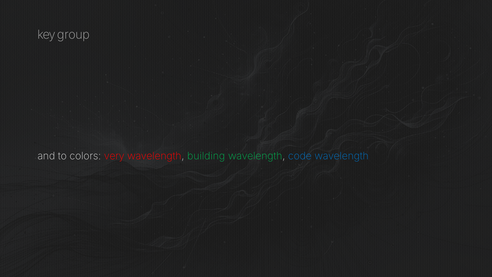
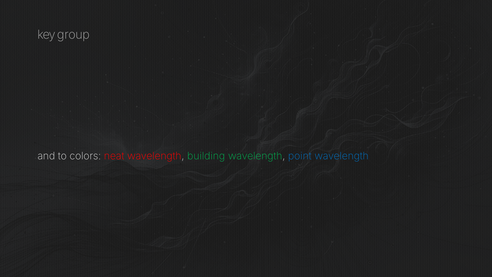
very: very -> neat (114, 156)
code: code -> point (300, 156)
